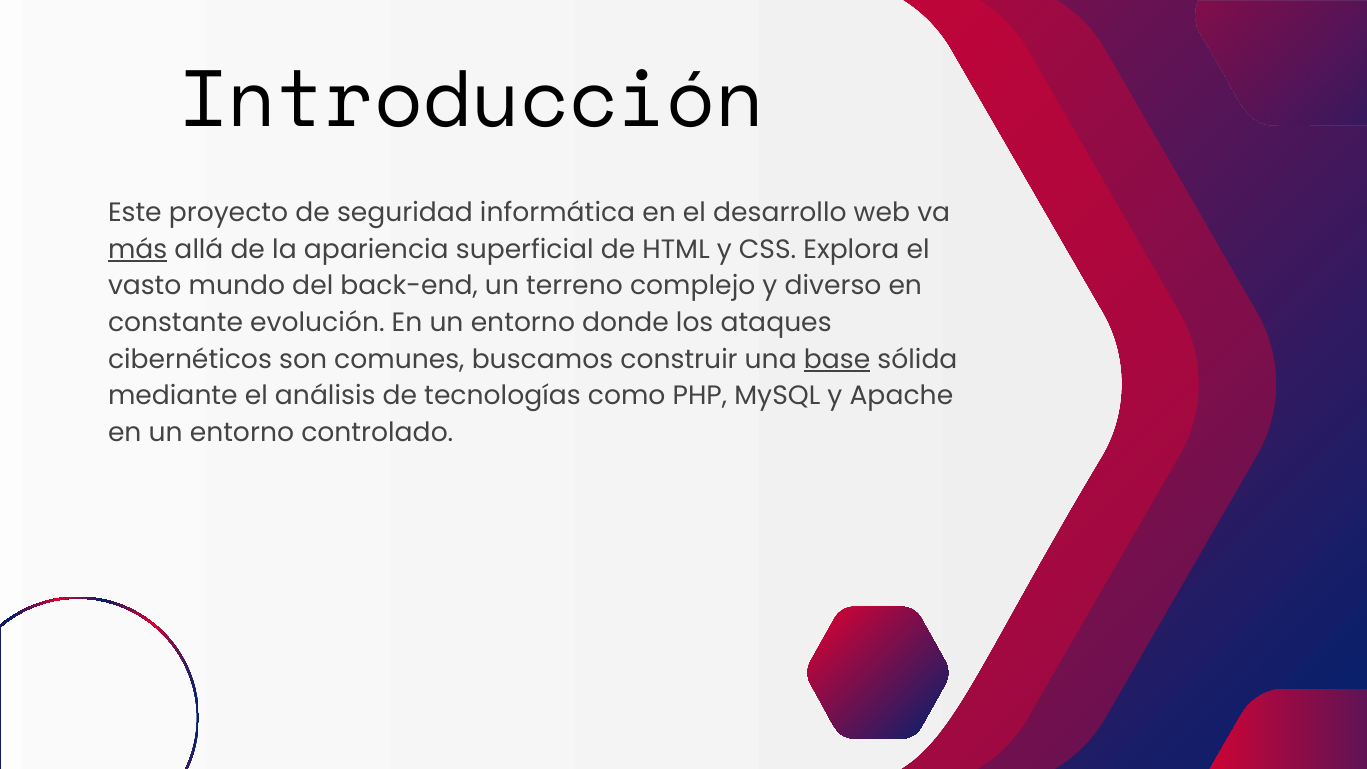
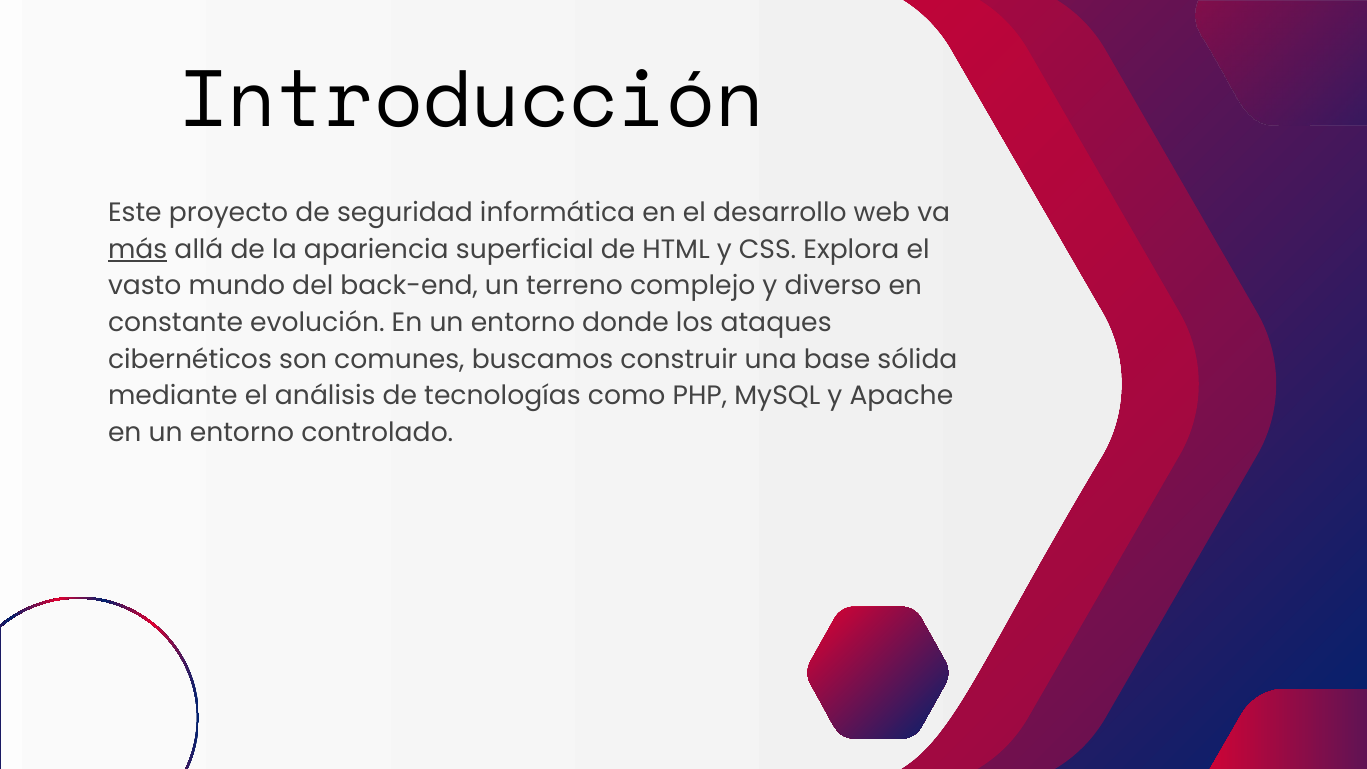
base underline: present -> none (837, 359)
